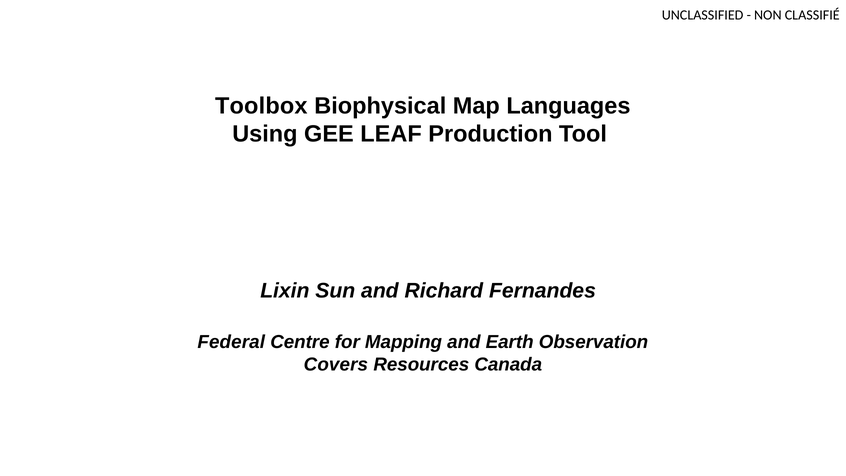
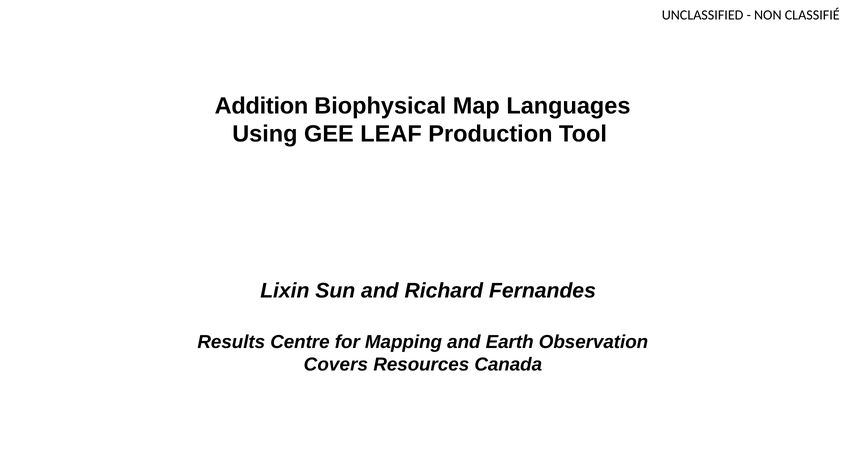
Toolbox: Toolbox -> Addition (262, 106)
Federal: Federal -> Results (231, 342)
